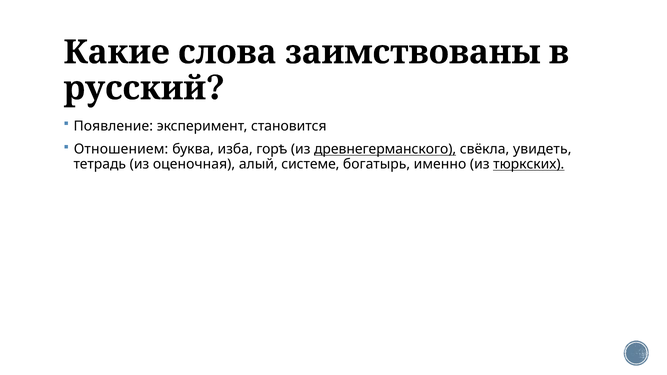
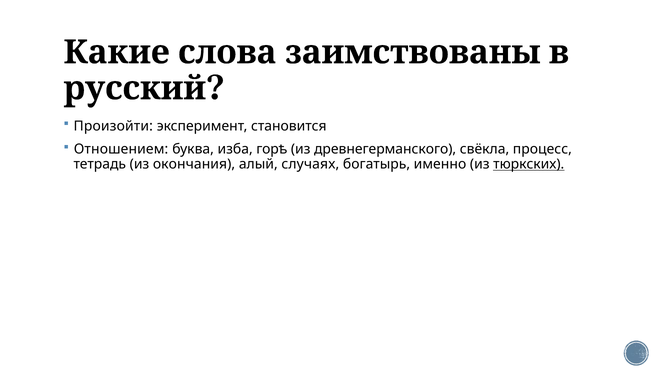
Появление: Появление -> Произойти (113, 126)
древнегерманского underline: present -> none (385, 149)
увидеть: увидеть -> процесс (542, 149)
оценочная: оценочная -> окончания (194, 164)
системе: системе -> случаях (310, 164)
